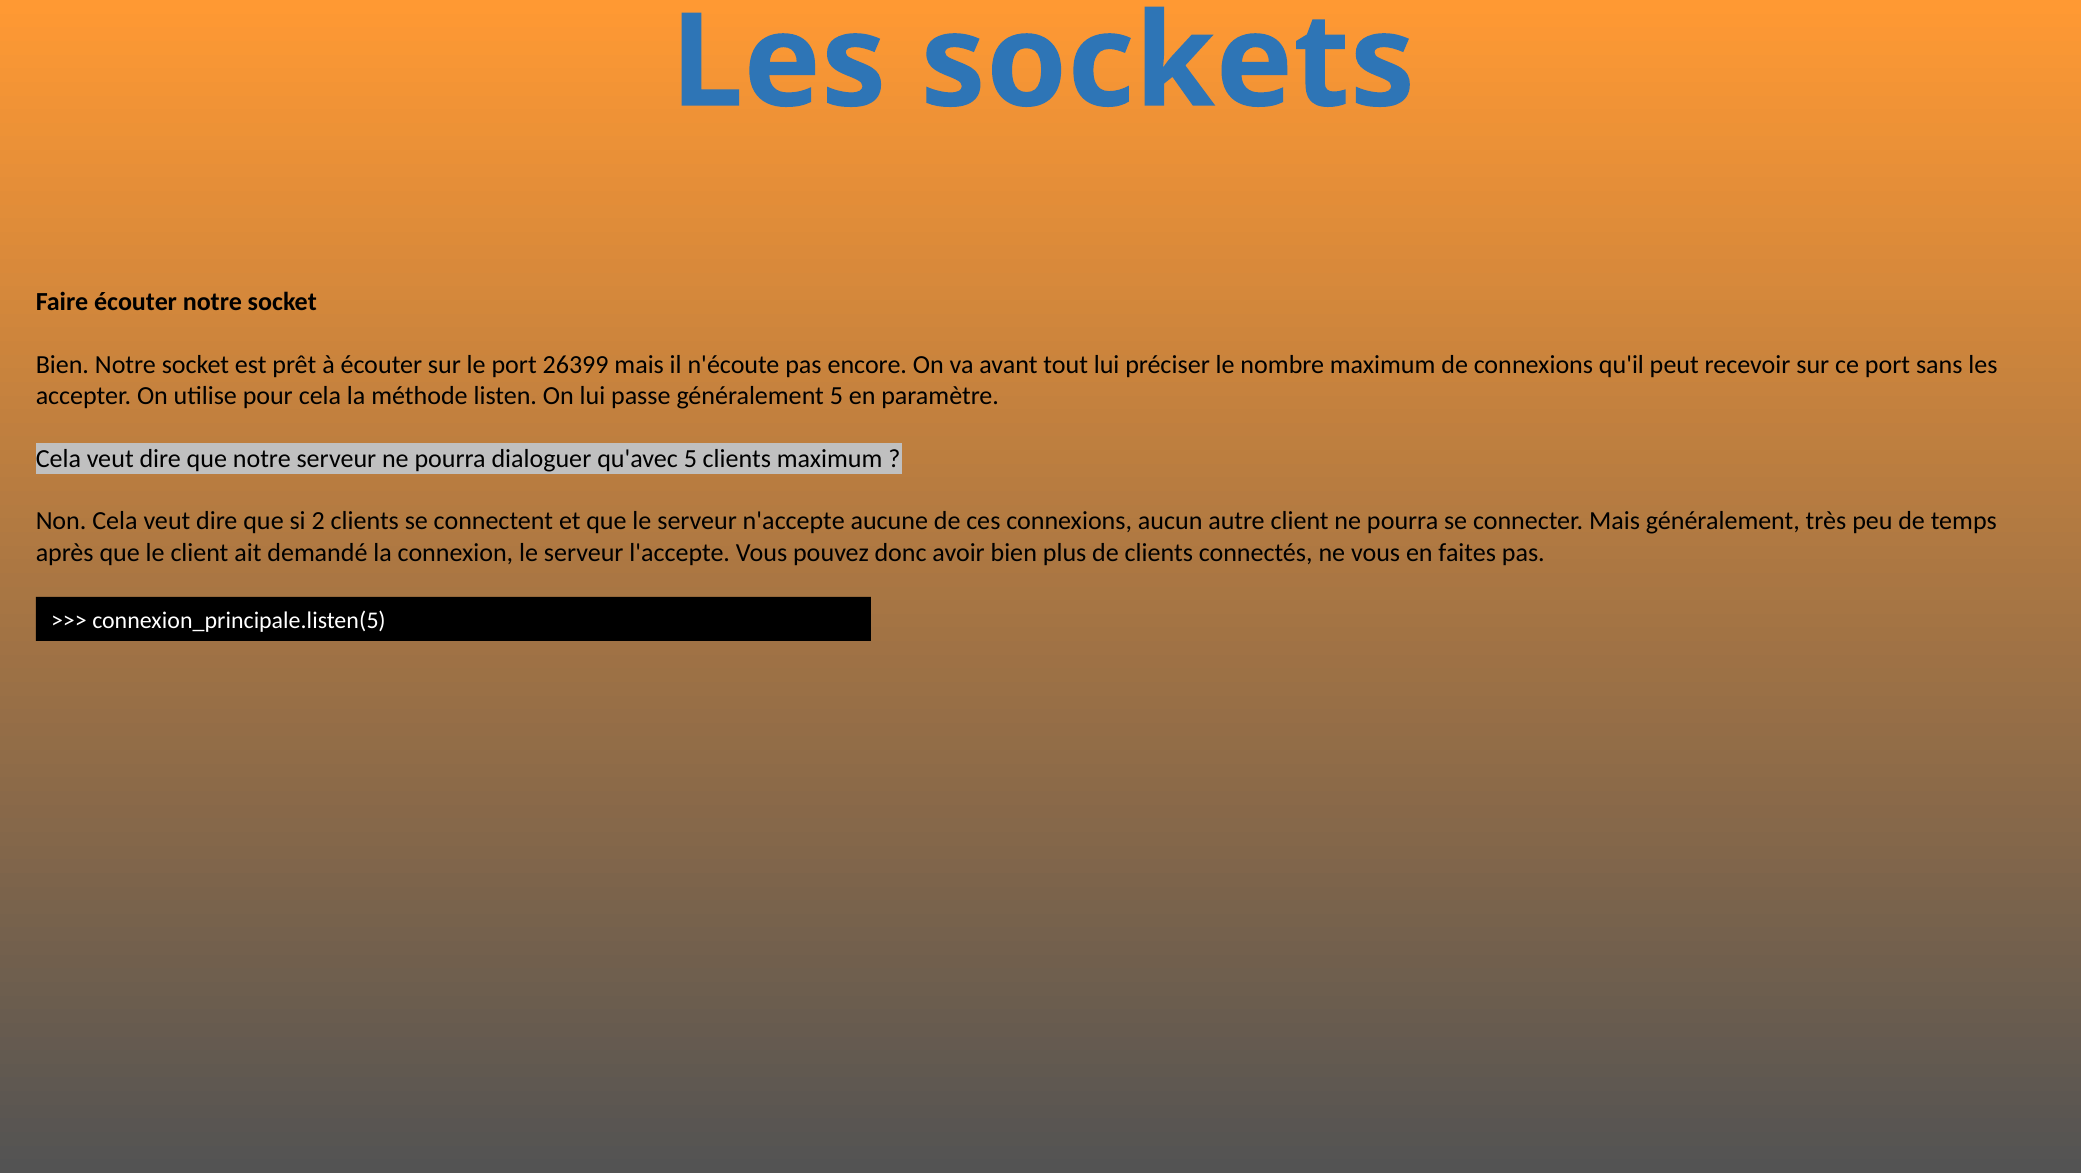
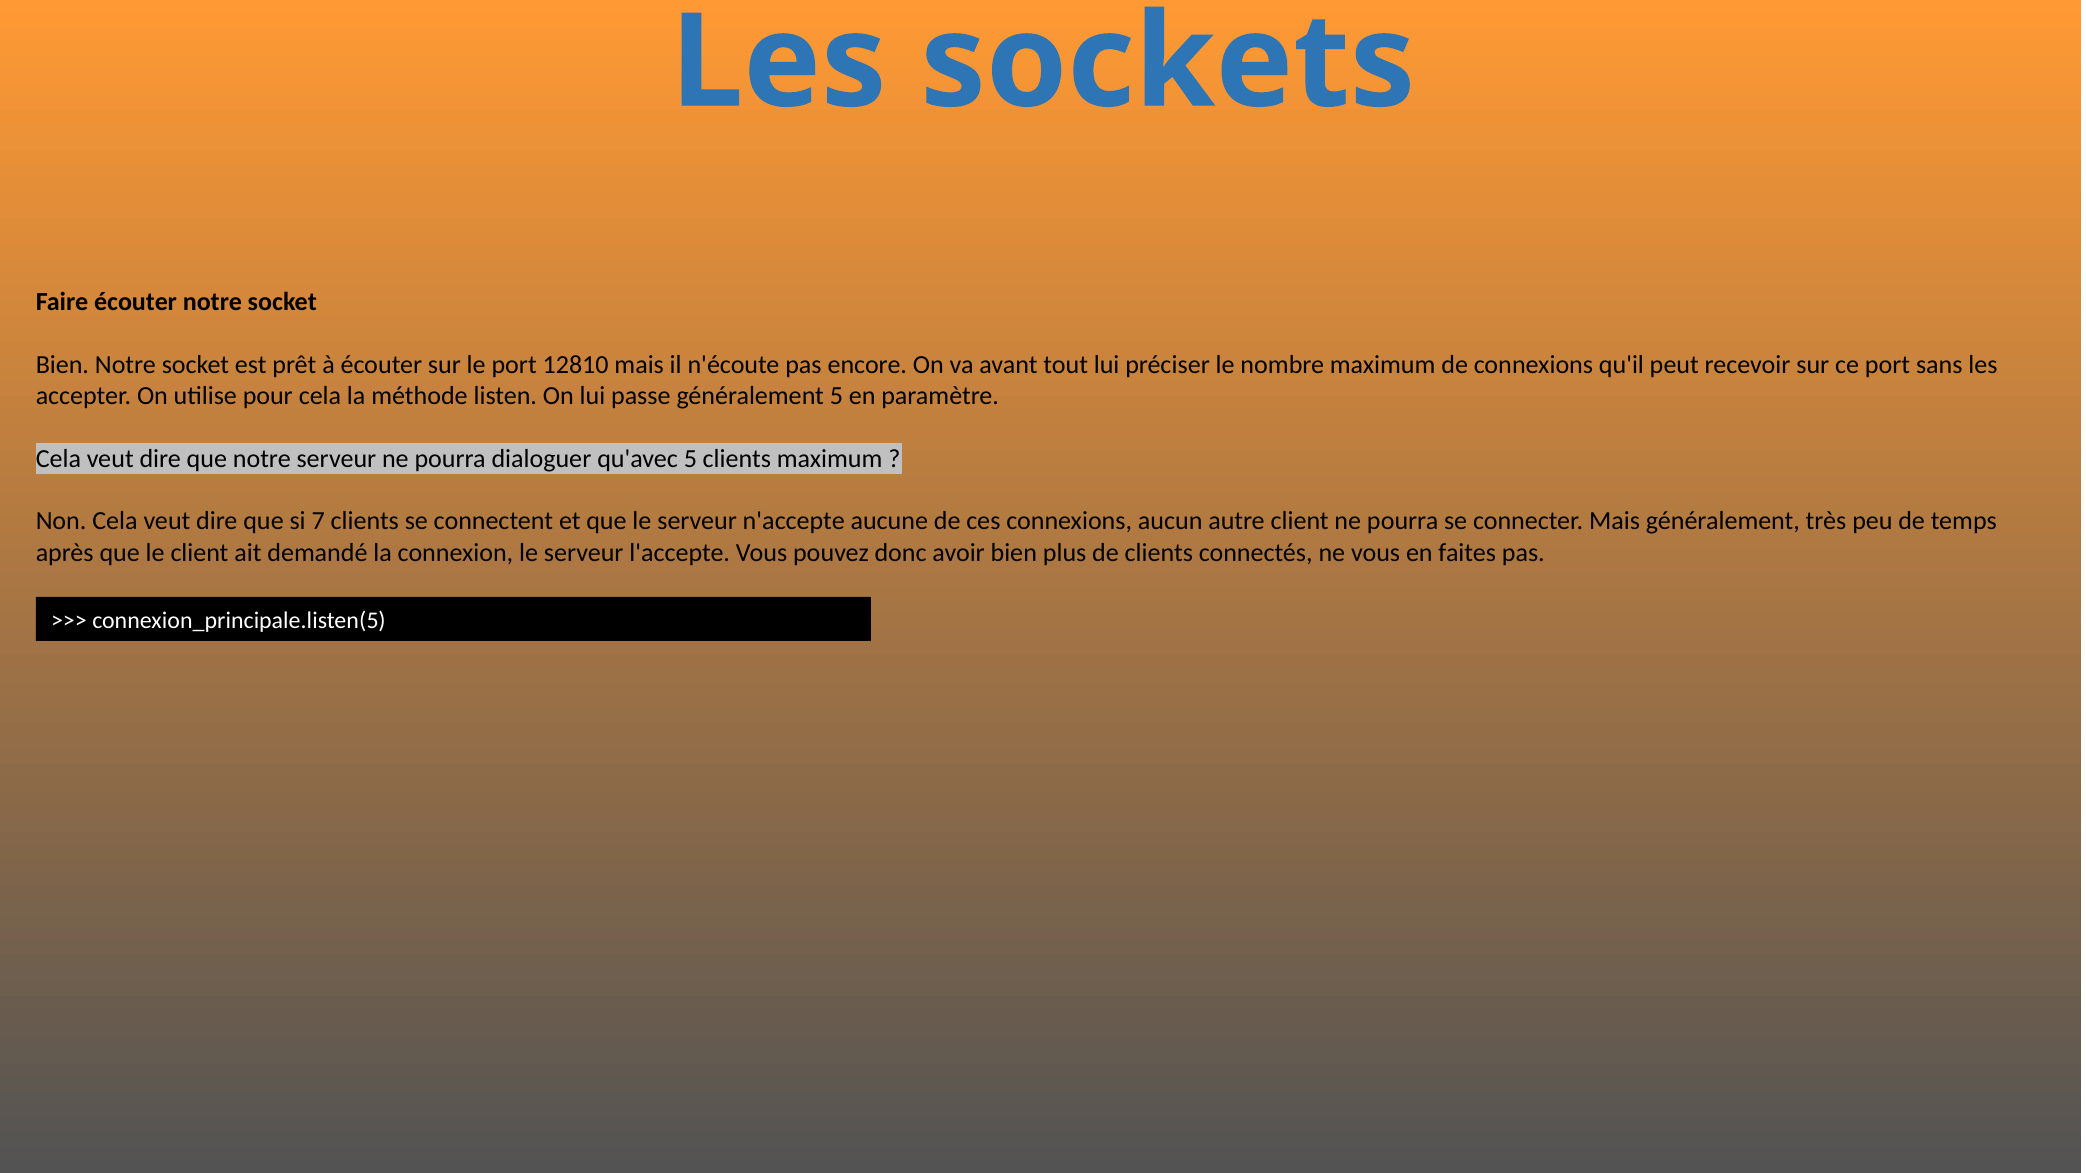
26399: 26399 -> 12810 (576, 365)
2: 2 -> 7 (318, 521)
